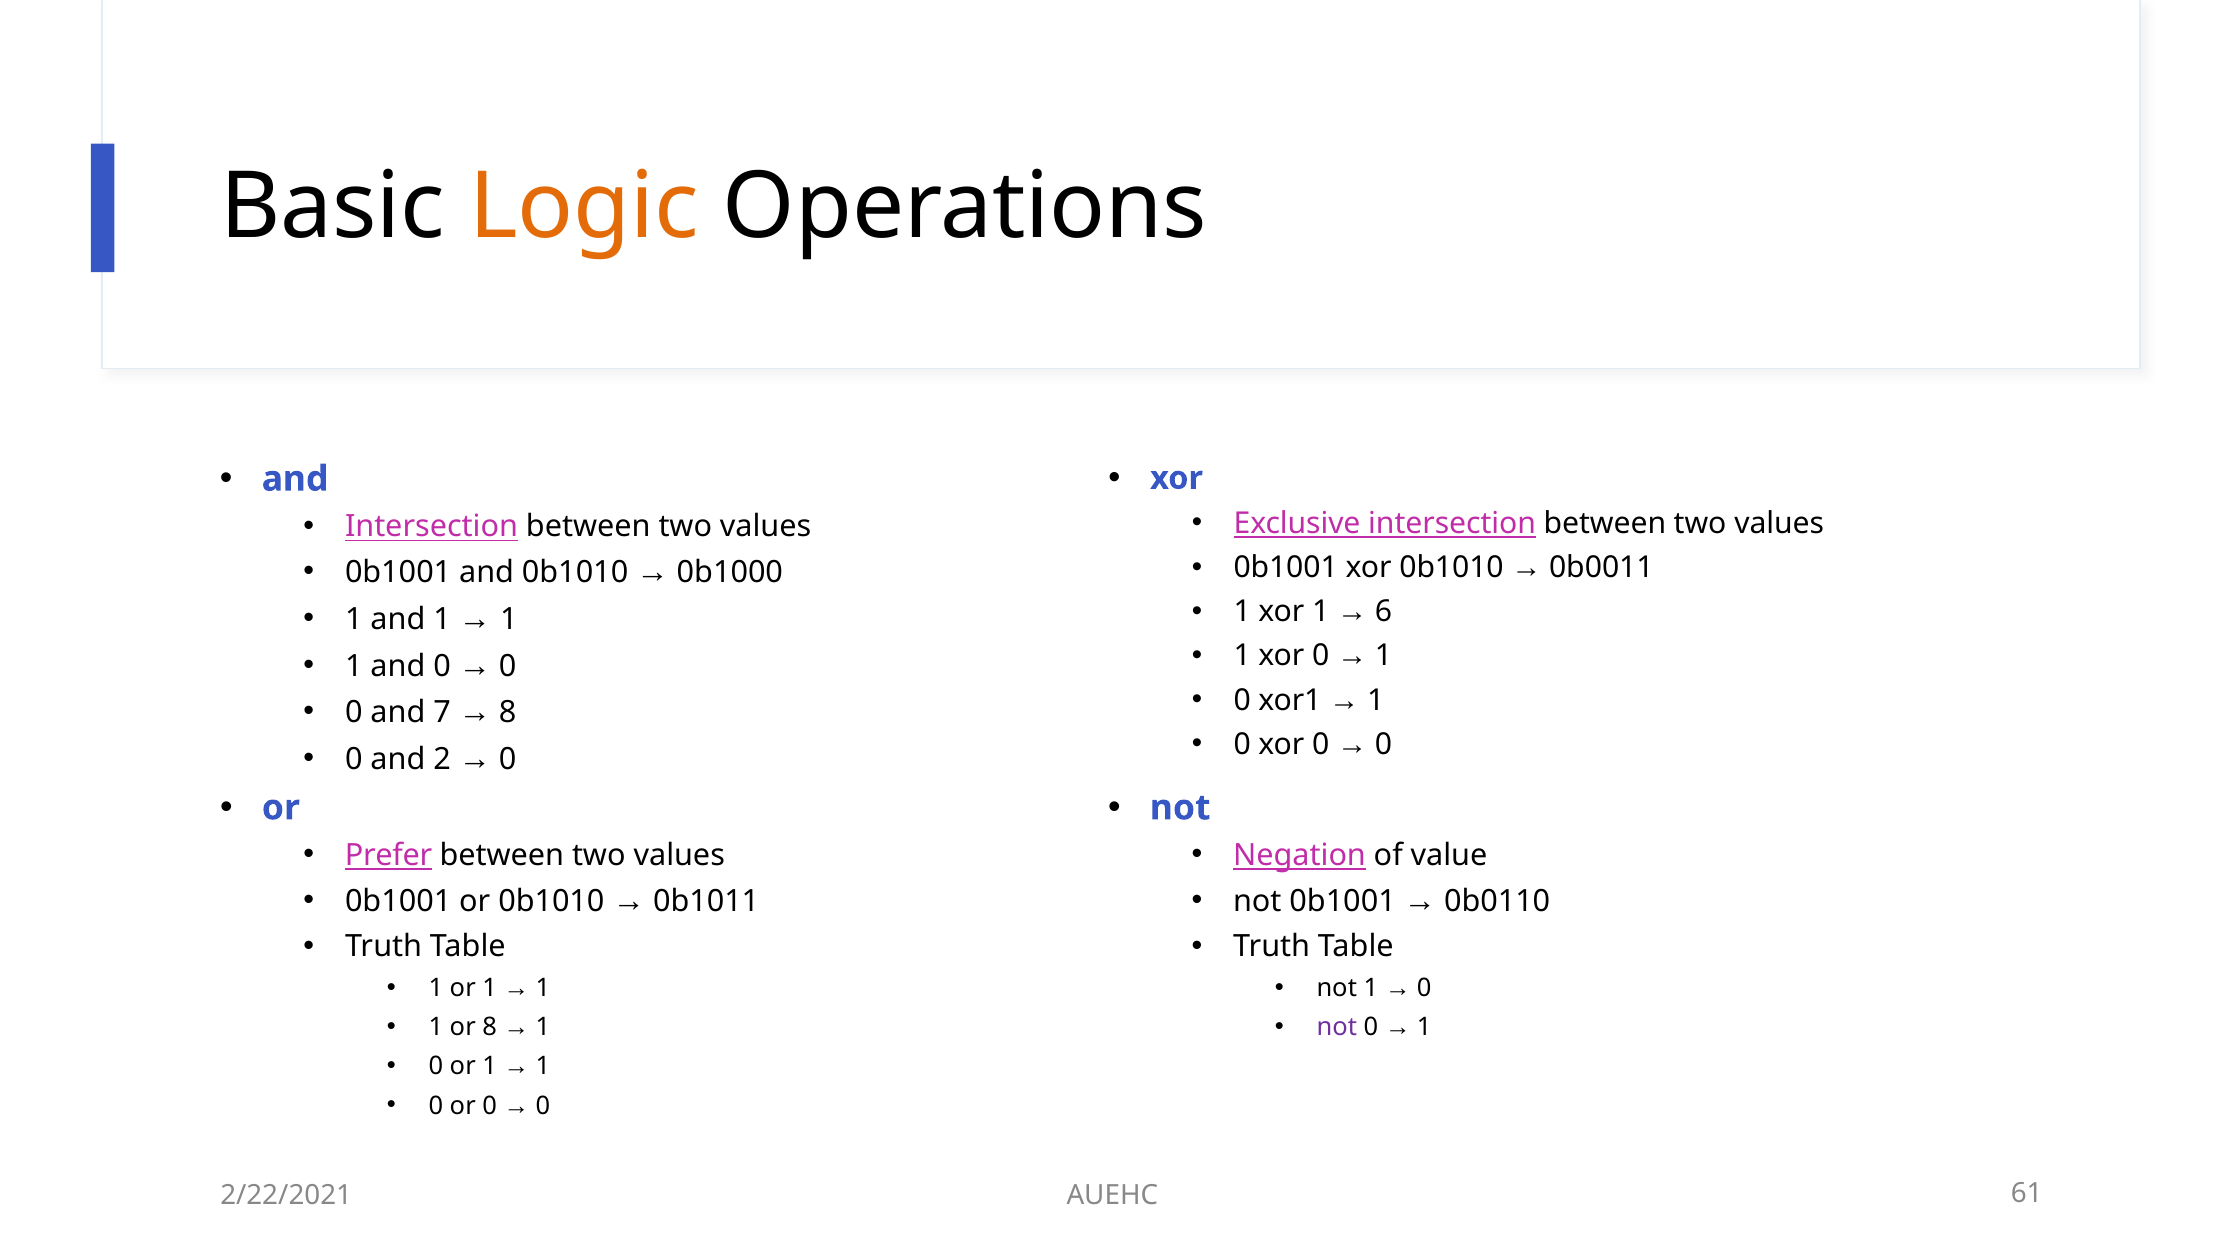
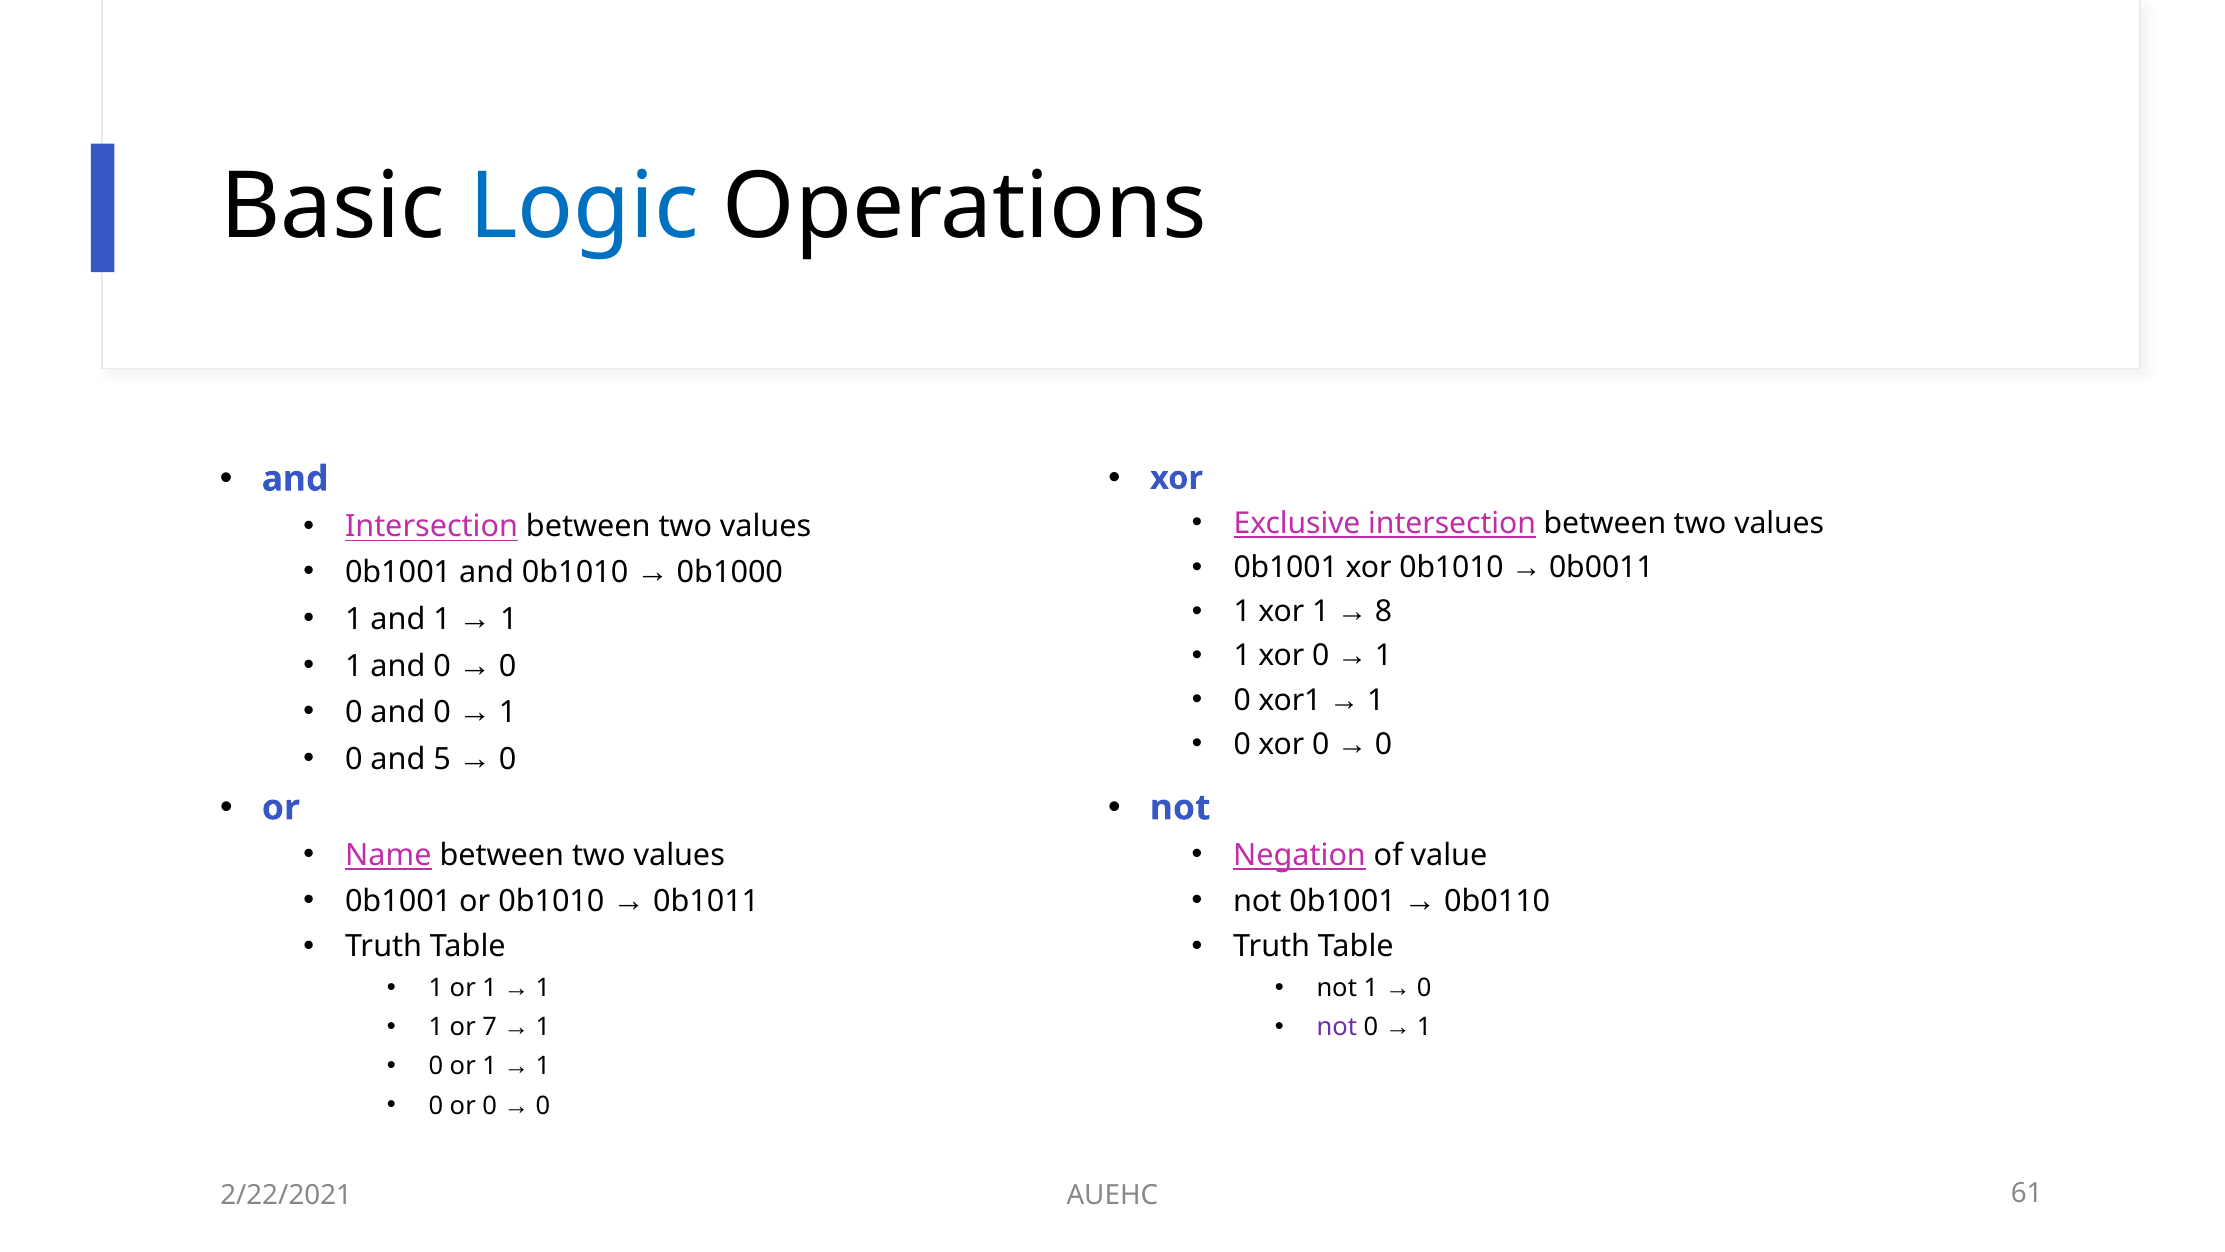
Logic colour: orange -> blue (584, 207)
6: 6 -> 8 (1383, 612)
0 and 7: 7 -> 0 (442, 712)
8: 8 -> 1 (508, 712)
2: 2 -> 5 (442, 759)
Prefer: Prefer -> Name (388, 855)
or 8: 8 -> 7 (490, 1027)
